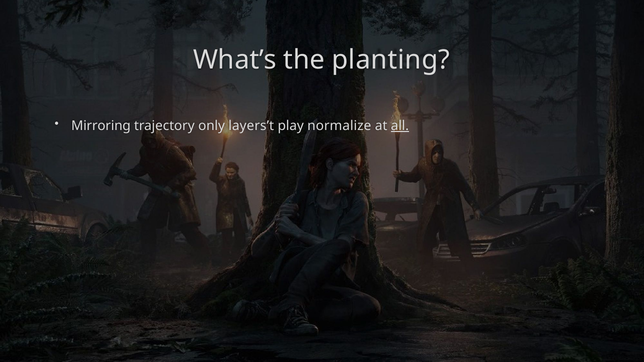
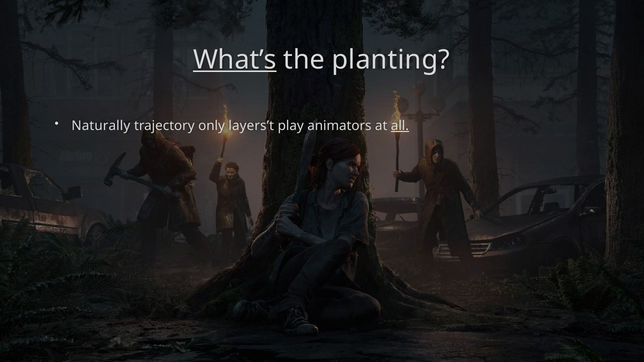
What’s underline: none -> present (235, 60)
Mirroring: Mirroring -> Naturally (101, 126)
normalize: normalize -> animators (339, 126)
